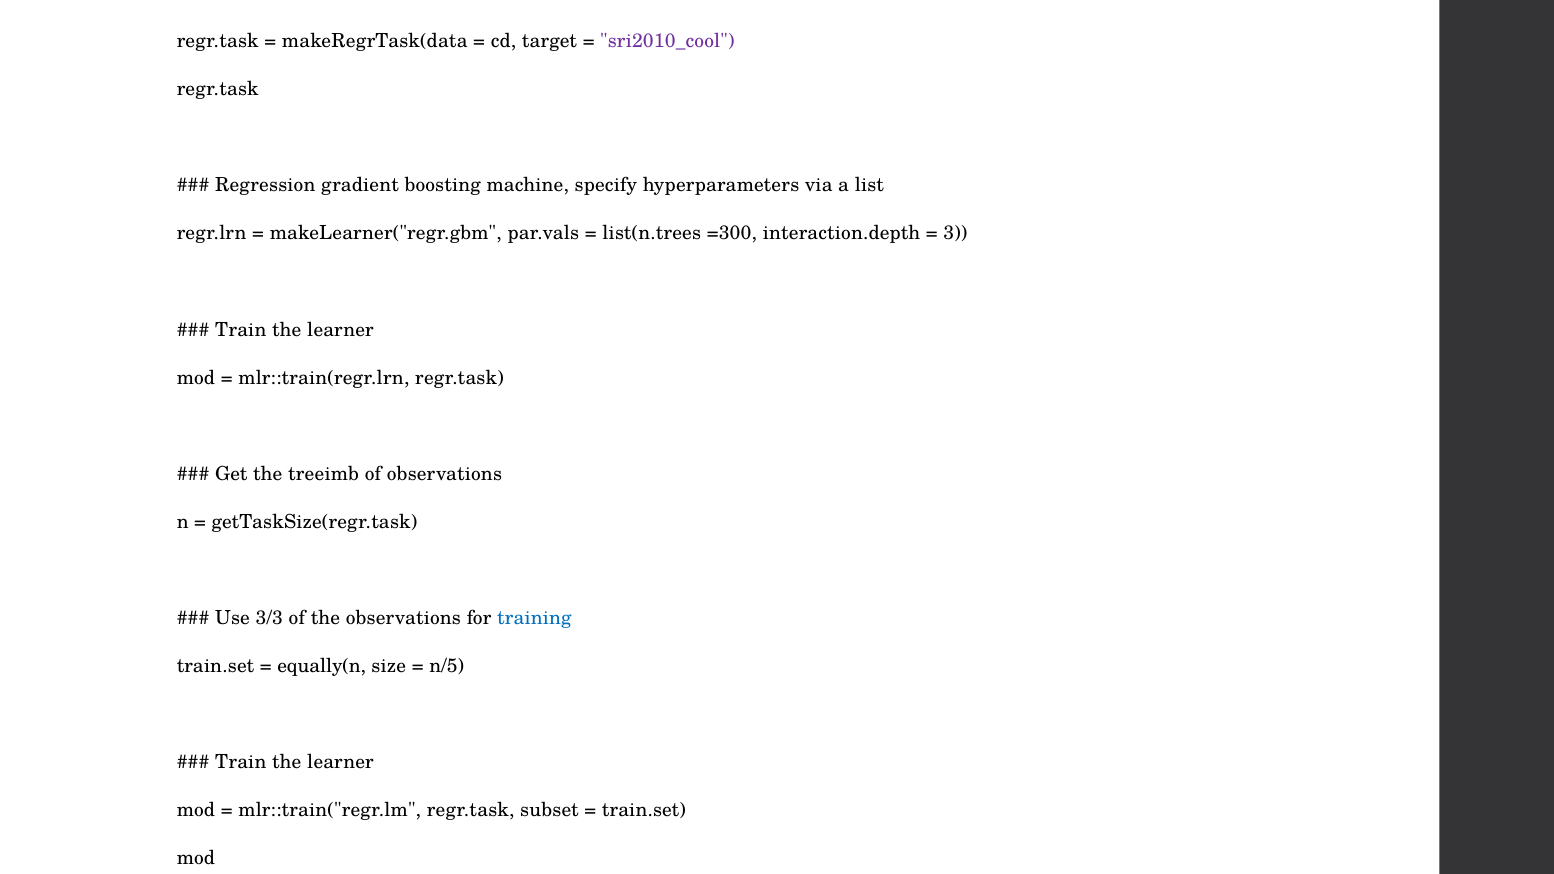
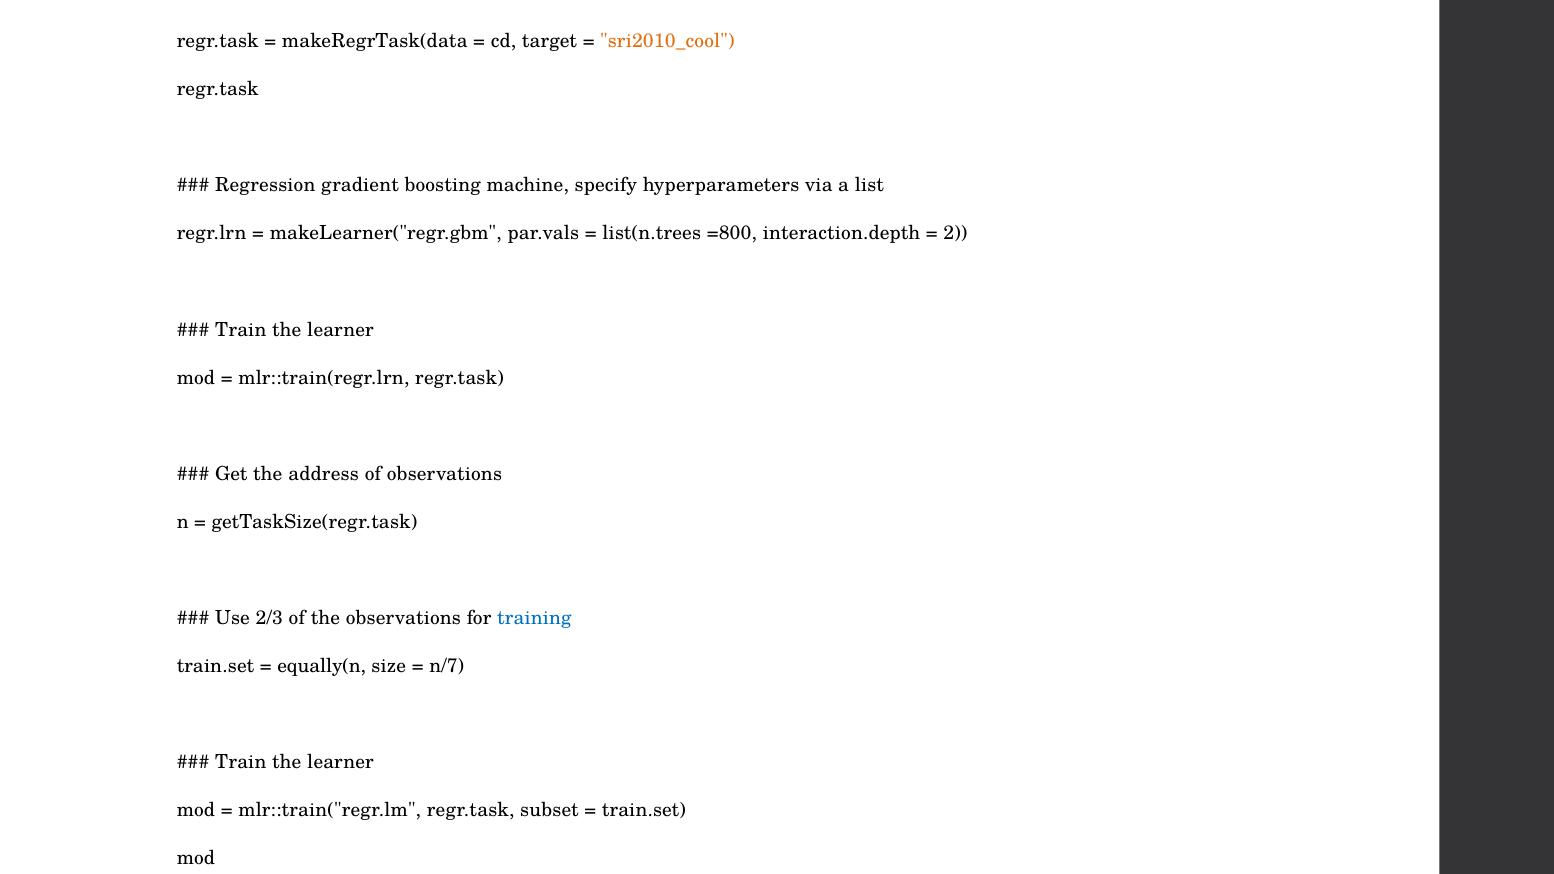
sri2010_cool colour: purple -> orange (667, 41)
=300: =300 -> =800 (732, 234)
3: 3 -> 2 (955, 234)
treeimb: treeimb -> address (324, 474)
3/3: 3/3 -> 2/3 (269, 618)
n/5: n/5 -> n/7 (447, 666)
